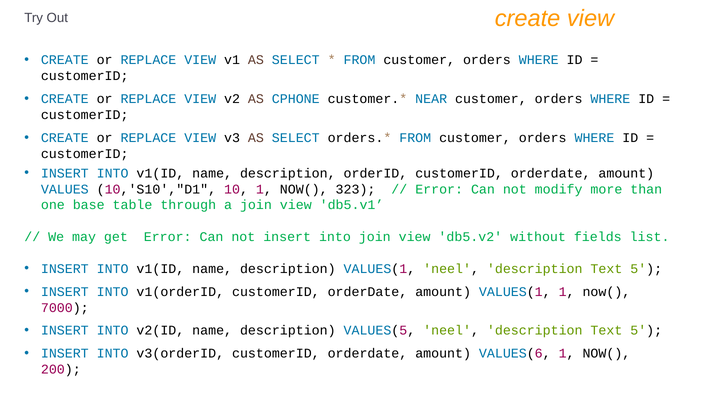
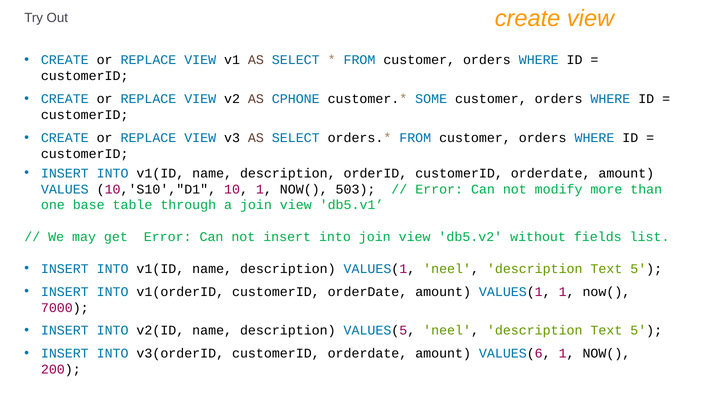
NEAR: NEAR -> SOME (431, 99)
323: 323 -> 503 (356, 189)
